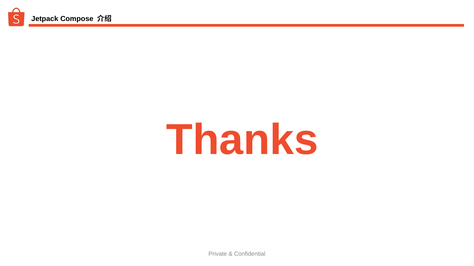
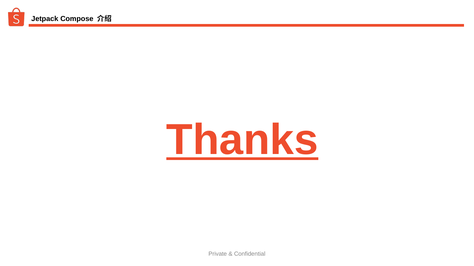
Thanks underline: none -> present (242, 140)
